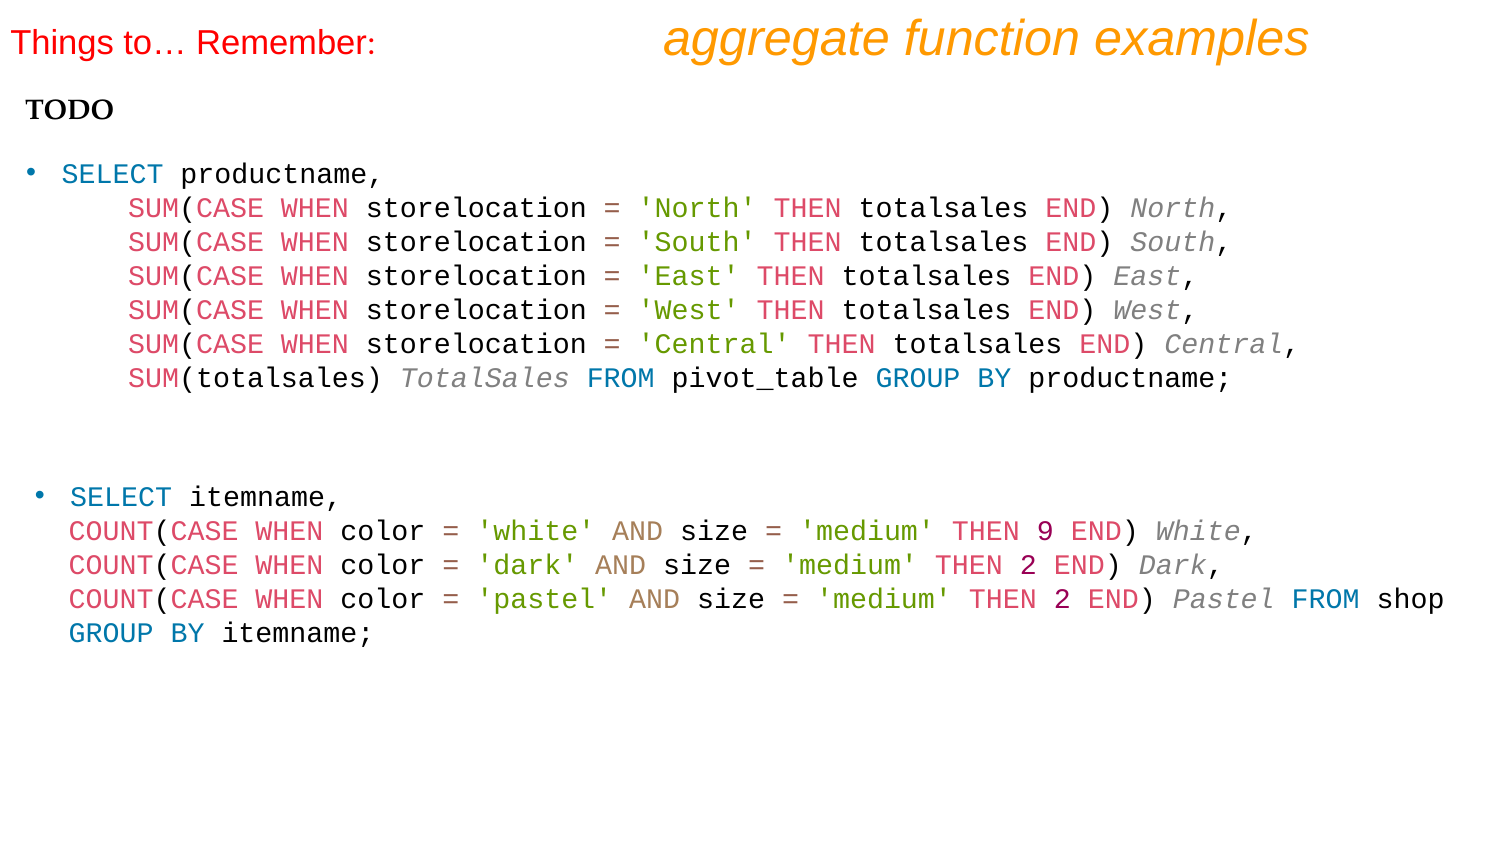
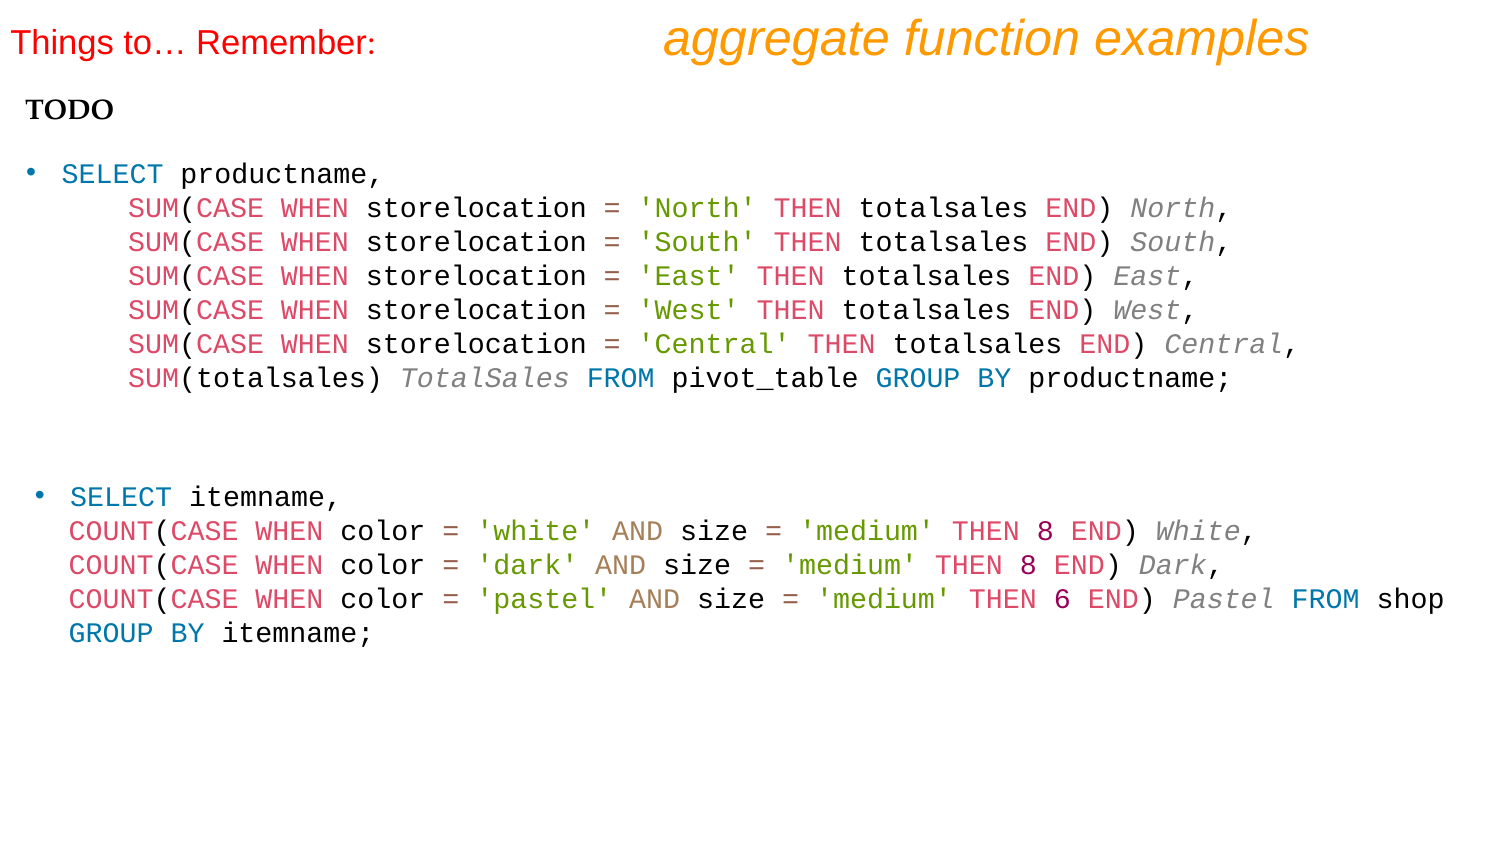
9: 9 -> 8 (1045, 531)
2: 2 -> 8 (1028, 565)
2: 2 -> 6 (1062, 599)
